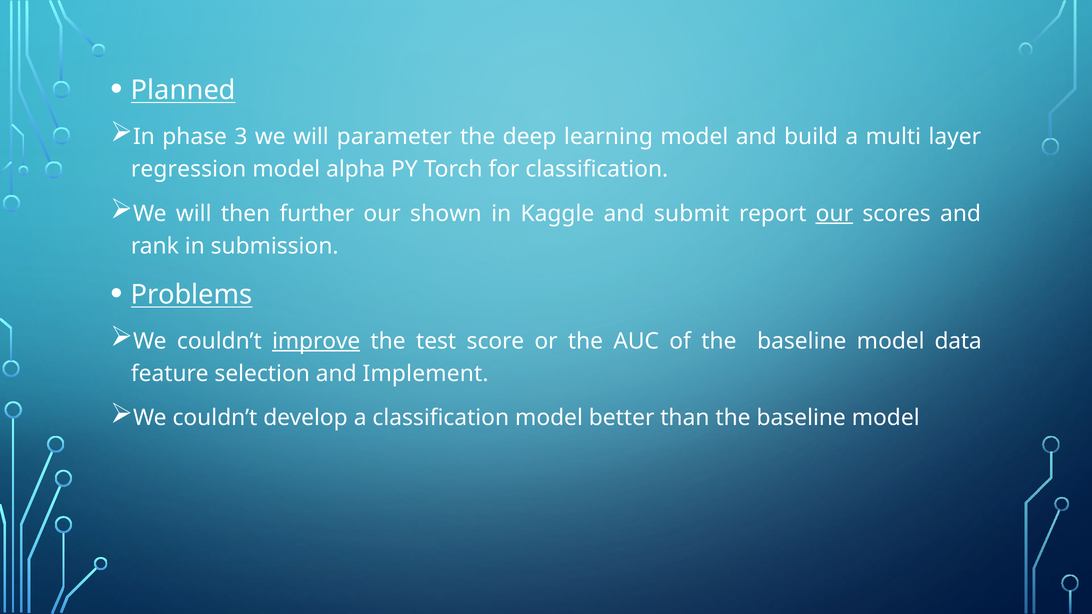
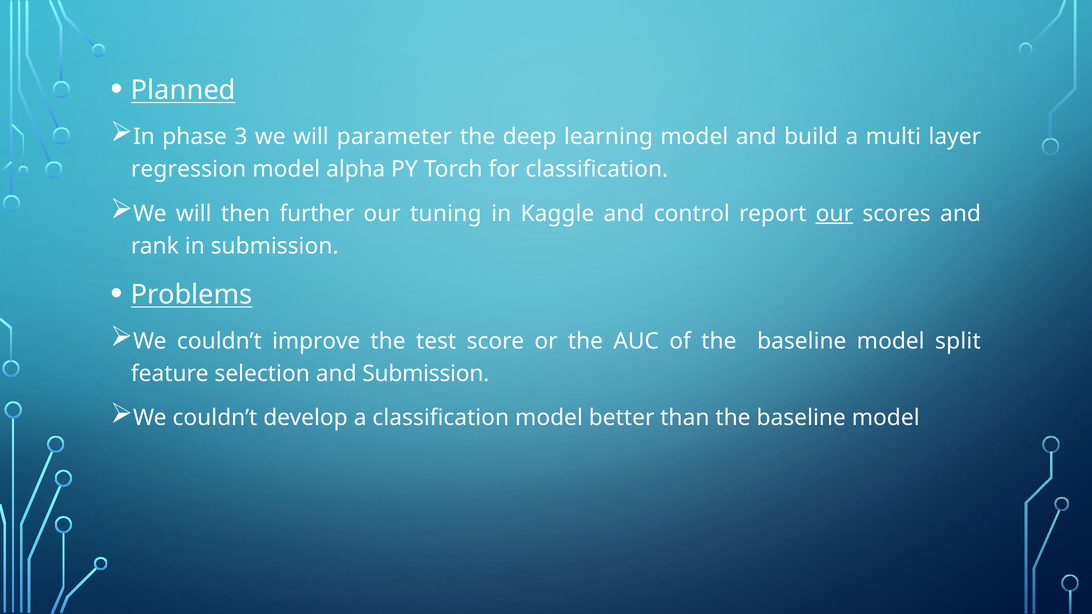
shown: shown -> tuning (446, 214)
submit: submit -> control (692, 214)
improve underline: present -> none (316, 341)
data: data -> split (958, 341)
and Implement: Implement -> Submission (426, 374)
